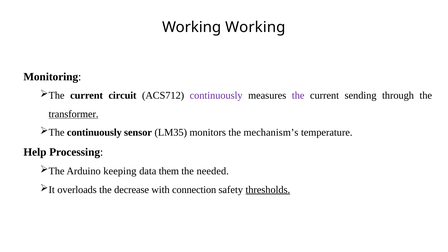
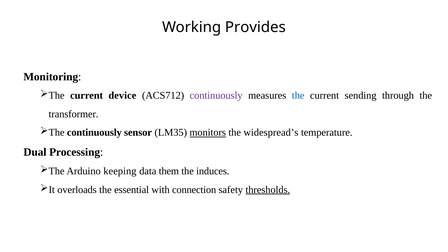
Working Working: Working -> Provides (255, 27)
circuit: circuit -> device (122, 96)
the colour: purple -> blue (298, 96)
transformer underline: present -> none (74, 114)
monitors underline: none -> present (208, 133)
mechanism’s: mechanism’s -> widespread’s (271, 133)
Help: Help -> Dual (35, 152)
needed: needed -> induces (213, 171)
decrease: decrease -> essential (132, 190)
